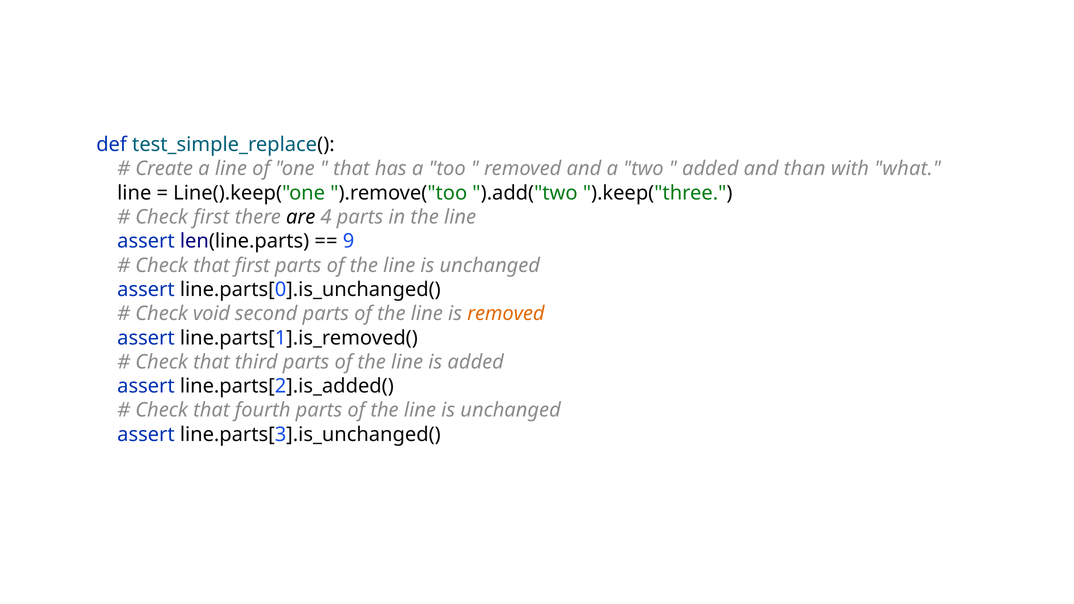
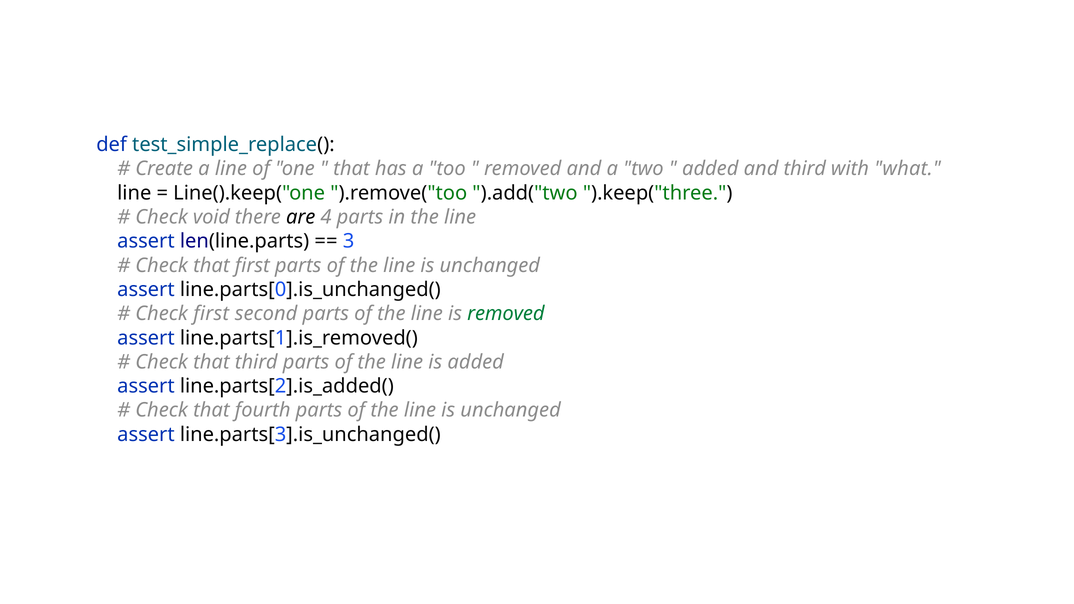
and than: than -> third (805, 169)
Check first: first -> void (211, 217)
9: 9 -> 3 (349, 241)
Check void: void -> first (211, 314)
removed colour: orange -> green (506, 314)
